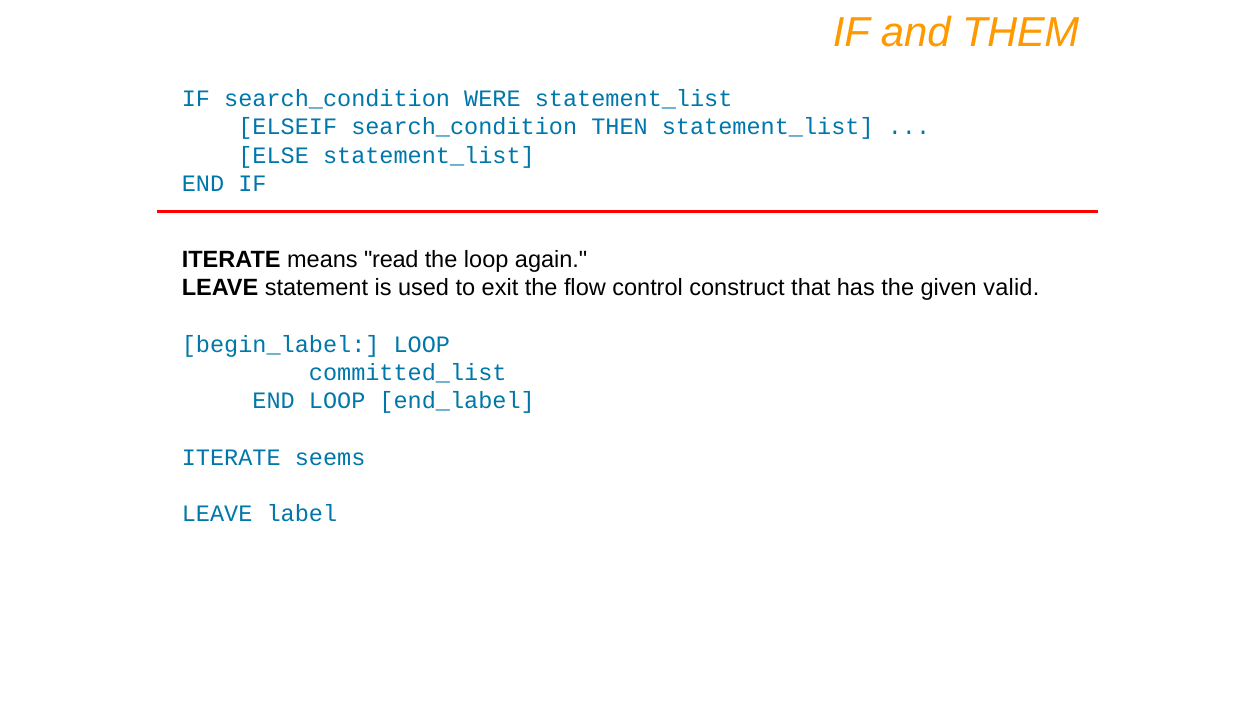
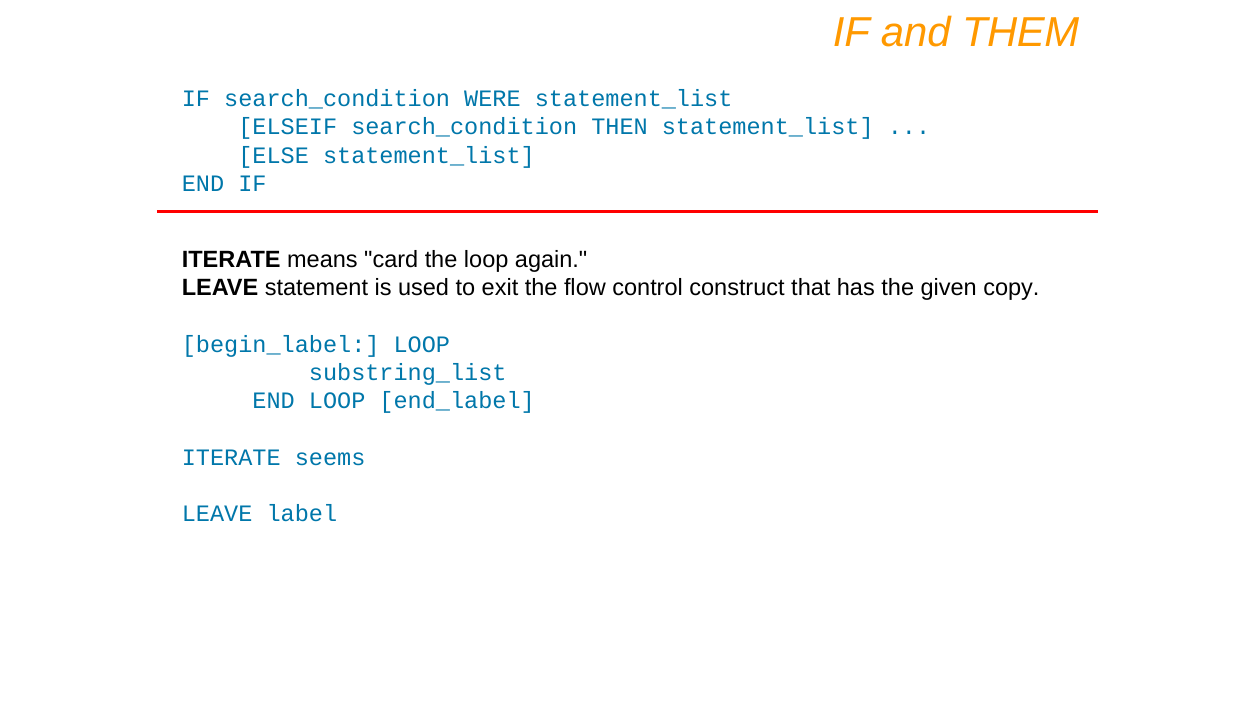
read: read -> card (391, 260)
valid: valid -> copy (1011, 288)
committed_list: committed_list -> substring_list (408, 373)
